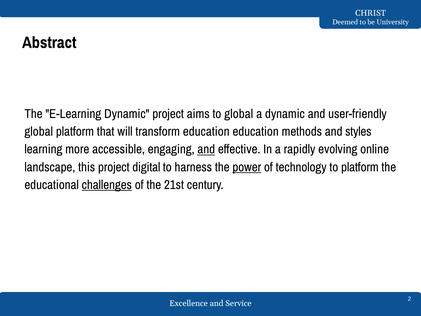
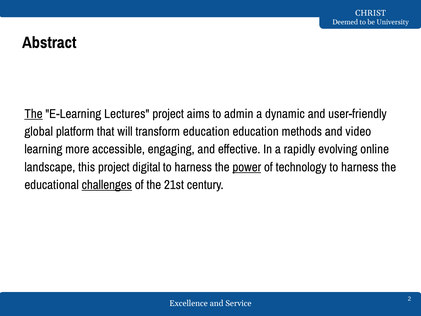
The underline: none -> present (34, 114)
E-Learning Dynamic: Dynamic -> Lectures (127, 114)
to global: global -> admin (239, 114)
styles: styles -> video (358, 132)
and underline: present -> none (206, 149)
technology to platform: platform -> harness (360, 167)
